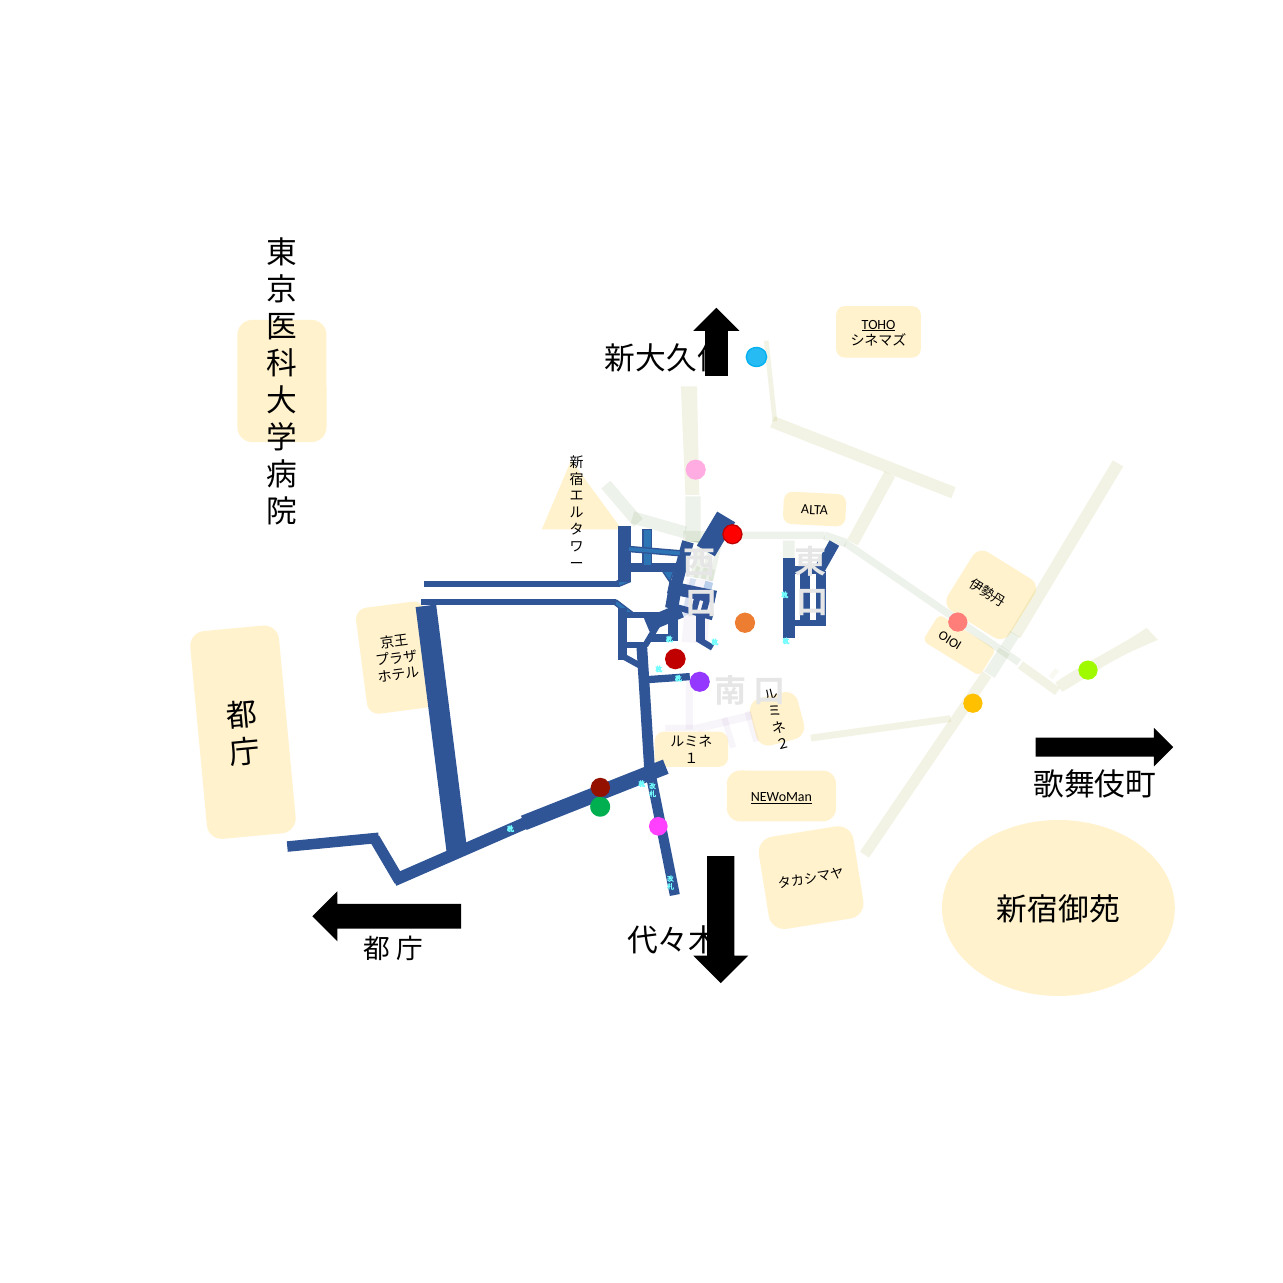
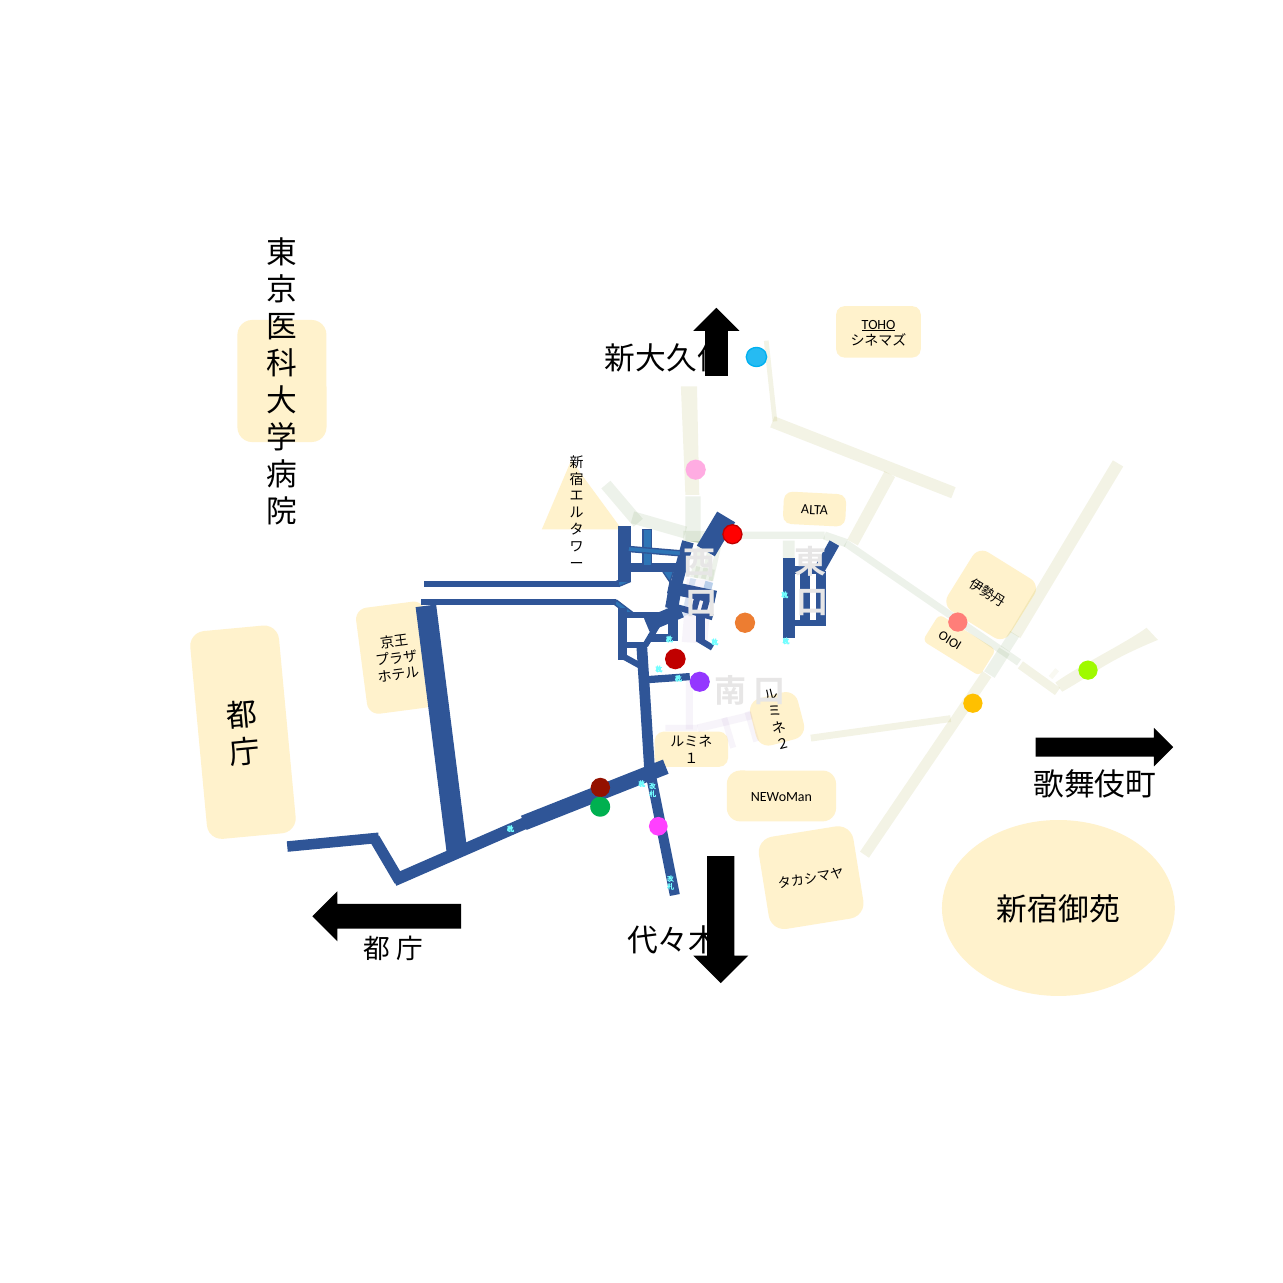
NEWoMan underline: present -> none (781, 797)
